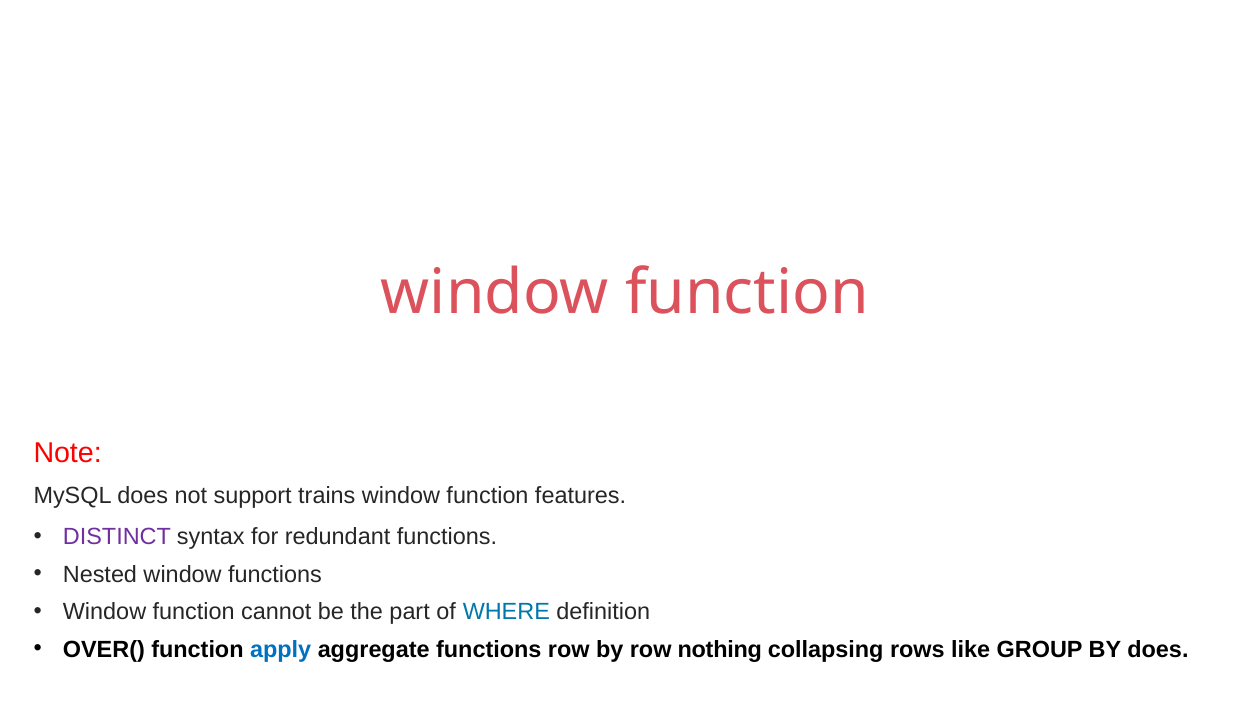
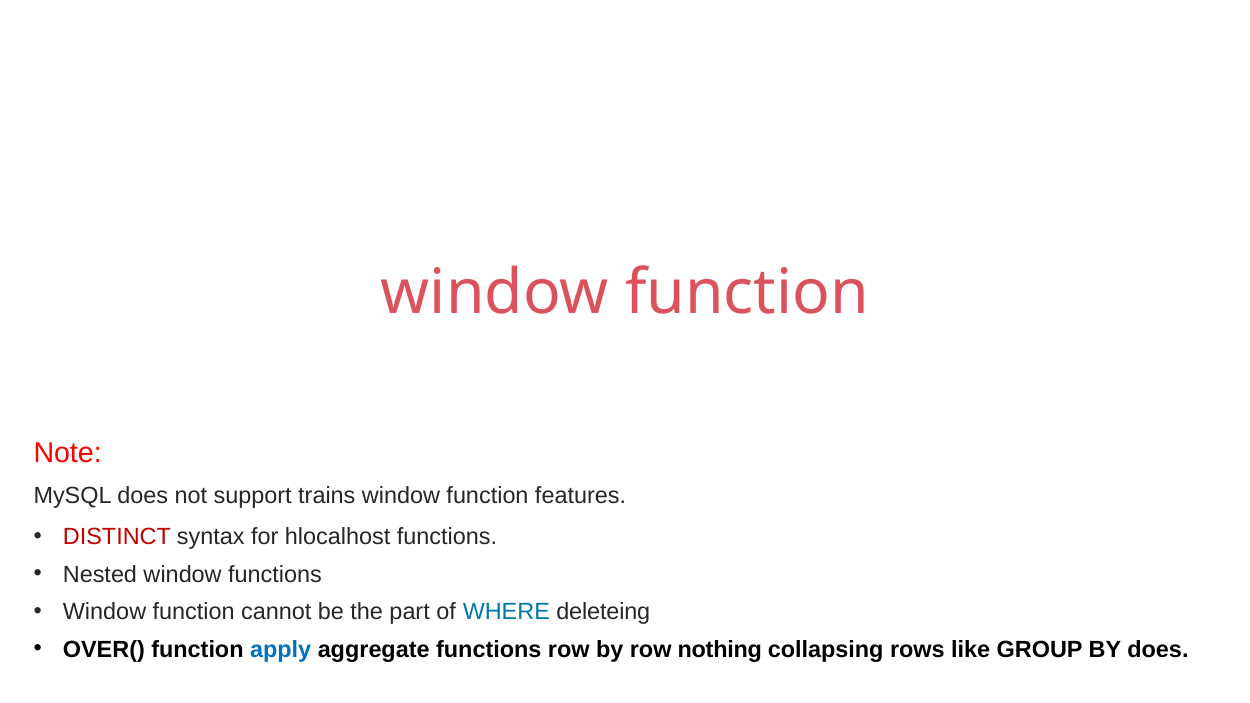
DISTINCT colour: purple -> red (117, 537)
redundant: redundant -> hlocalhost (338, 537)
definition: definition -> deleteing (603, 612)
